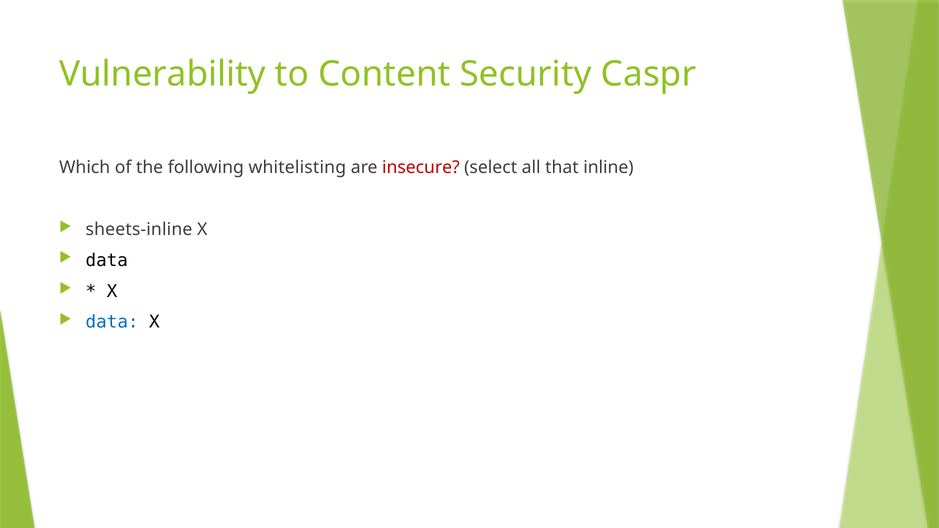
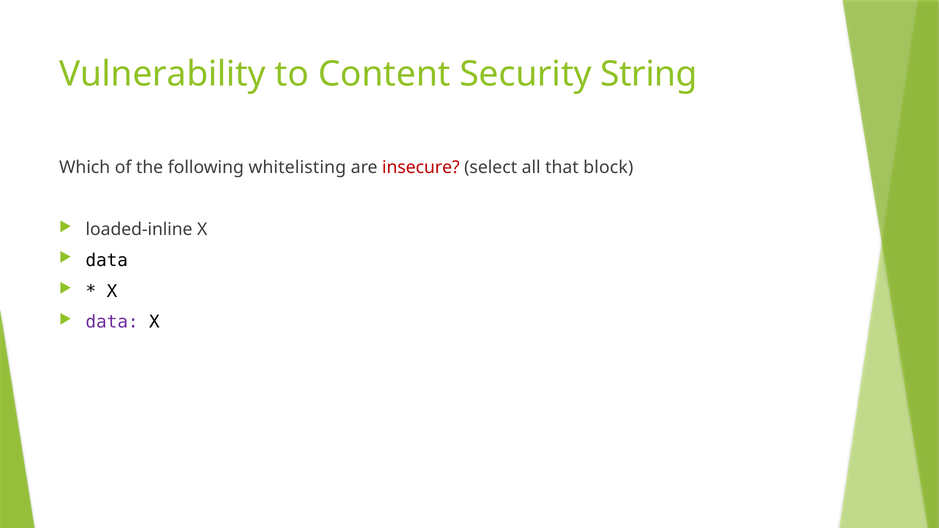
Caspr: Caspr -> String (649, 74)
inline: inline -> block (608, 168)
sheets-inline: sheets-inline -> loaded-inline (139, 230)
data colour: blue -> purple (112, 322)
